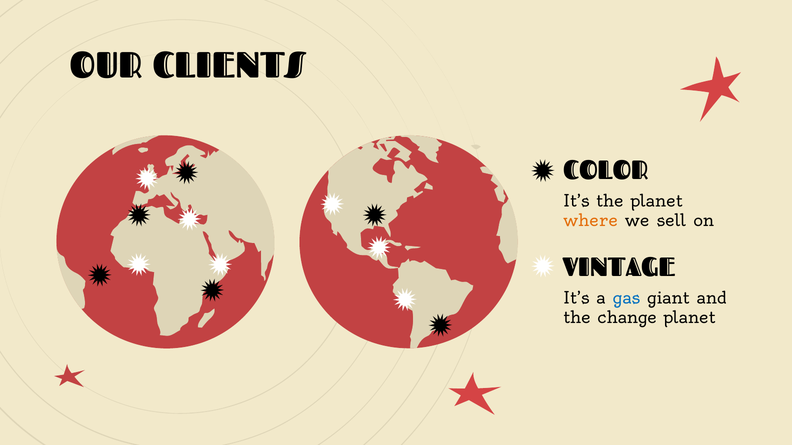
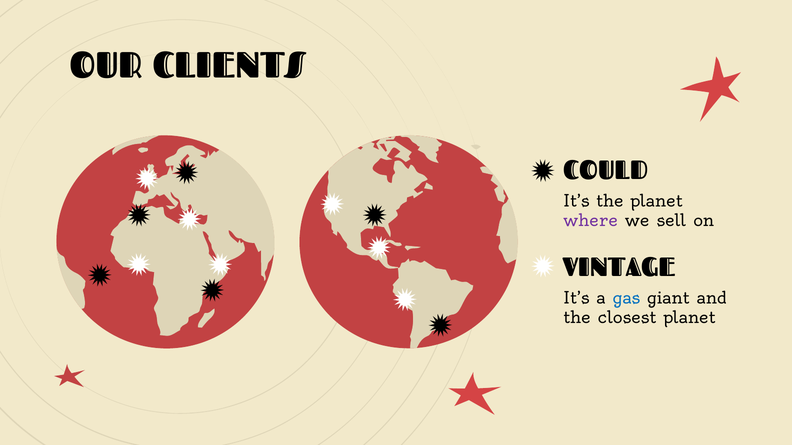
COLOR: COLOR -> COULD (606, 171)
where colour: orange -> purple (591, 221)
change: change -> closest (627, 318)
